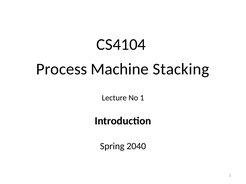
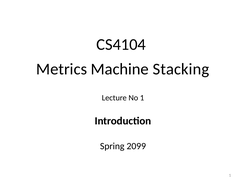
Process: Process -> Metrics (62, 69)
2040: 2040 -> 2099 (136, 147)
